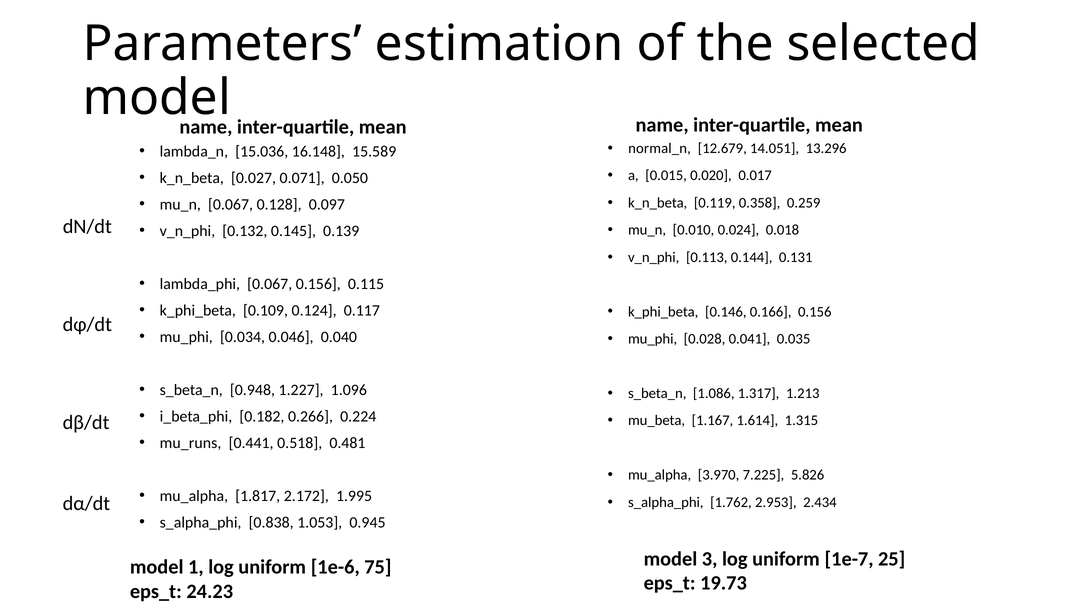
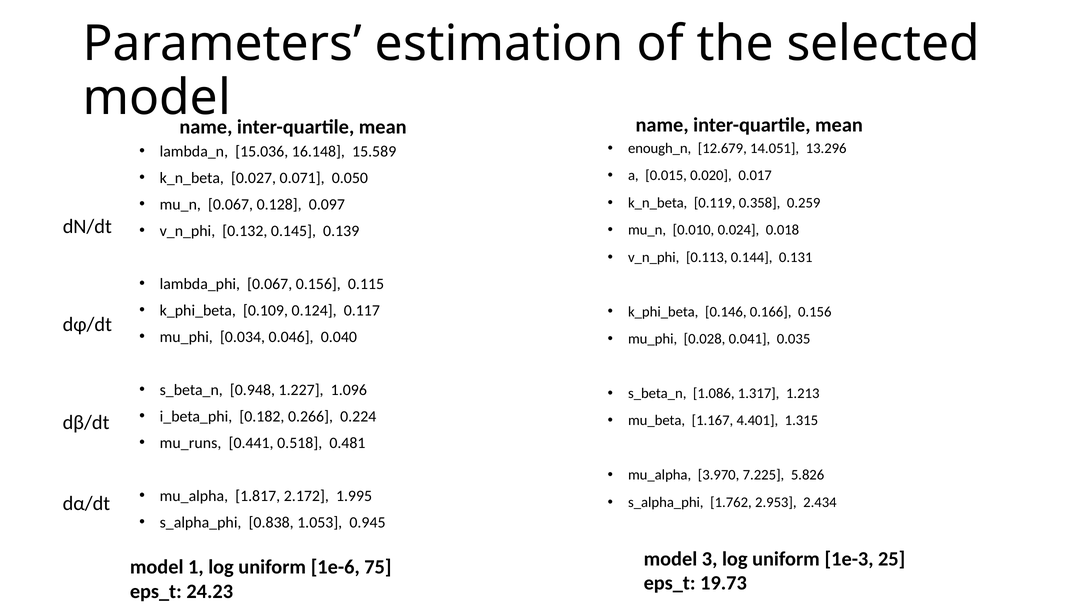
normal_n: normal_n -> enough_n (660, 148)
1.614: 1.614 -> 4.401 (757, 421)
1e-7: 1e-7 -> 1e-3 (849, 559)
